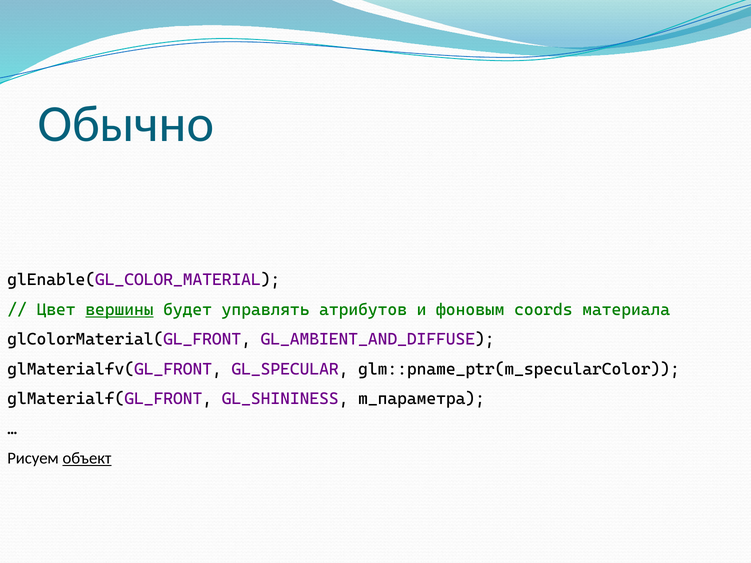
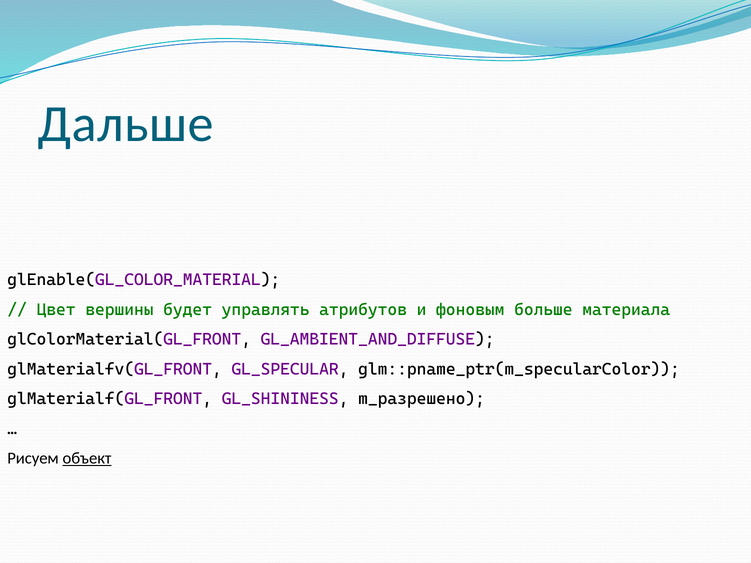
Обычно: Обычно -> Дальше (126, 124)
вершины underline: present -> none (119, 310)
coords: coords -> больше (543, 310)
m_параметра: m_параметра -> m_разрешено (422, 399)
